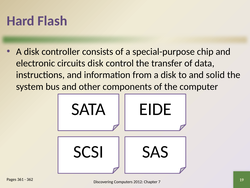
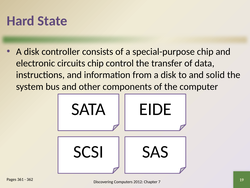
Flash: Flash -> State (52, 21)
circuits disk: disk -> chip (96, 63)
